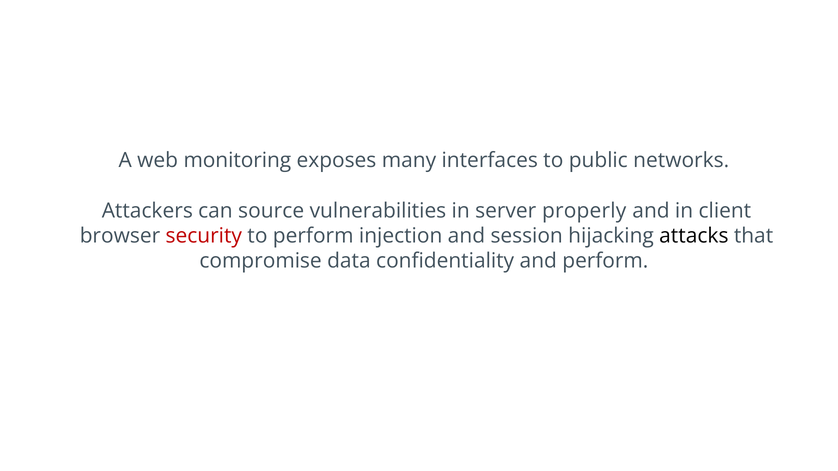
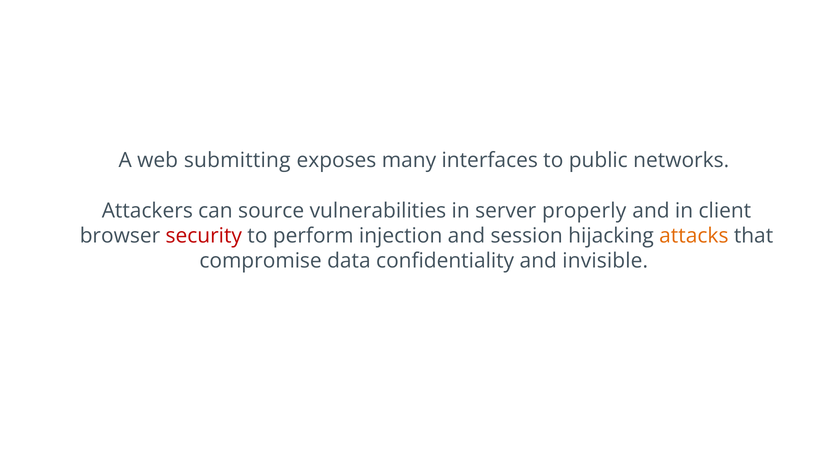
monitoring: monitoring -> submitting (237, 161)
attacks colour: black -> orange (694, 236)
and perform: perform -> invisible (605, 261)
